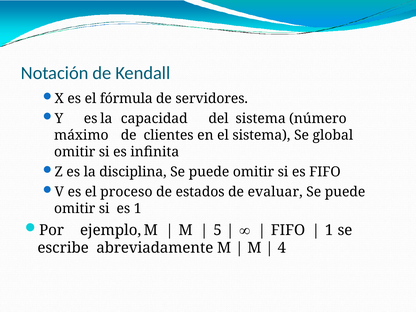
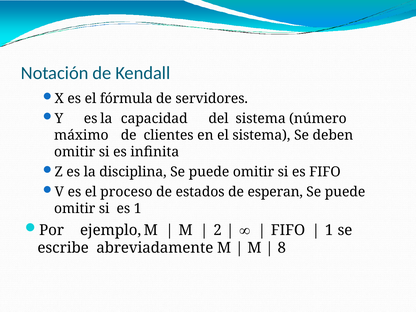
global: global -> deben (333, 135)
evaluar: evaluar -> esperan (275, 192)
5: 5 -> 2 (218, 230)
4: 4 -> 8 (282, 248)
